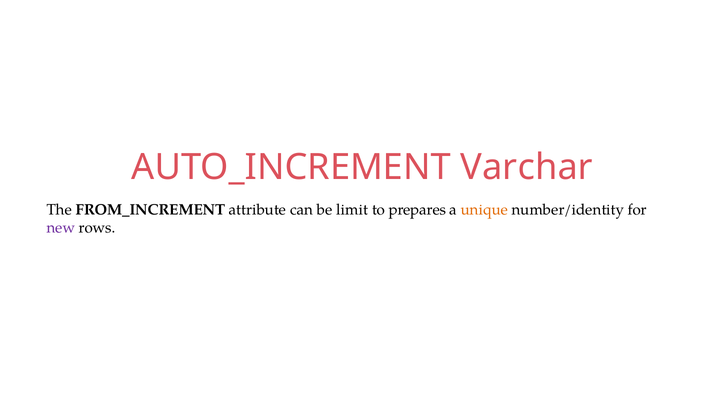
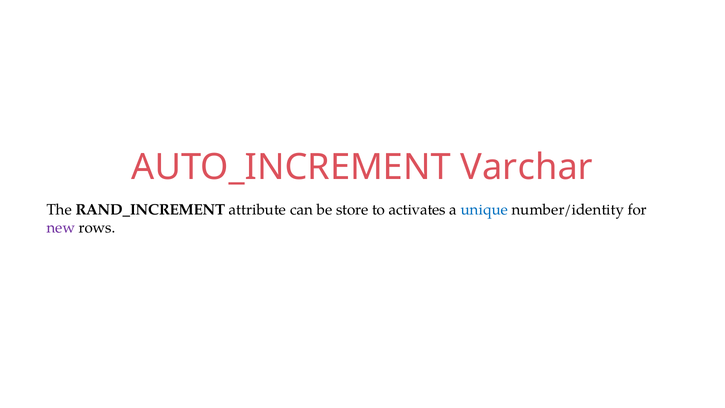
FROM_INCREMENT: FROM_INCREMENT -> RAND_INCREMENT (150, 209)
limit: limit -> store (352, 209)
prepares: prepares -> activates (417, 209)
unique colour: orange -> blue (484, 209)
